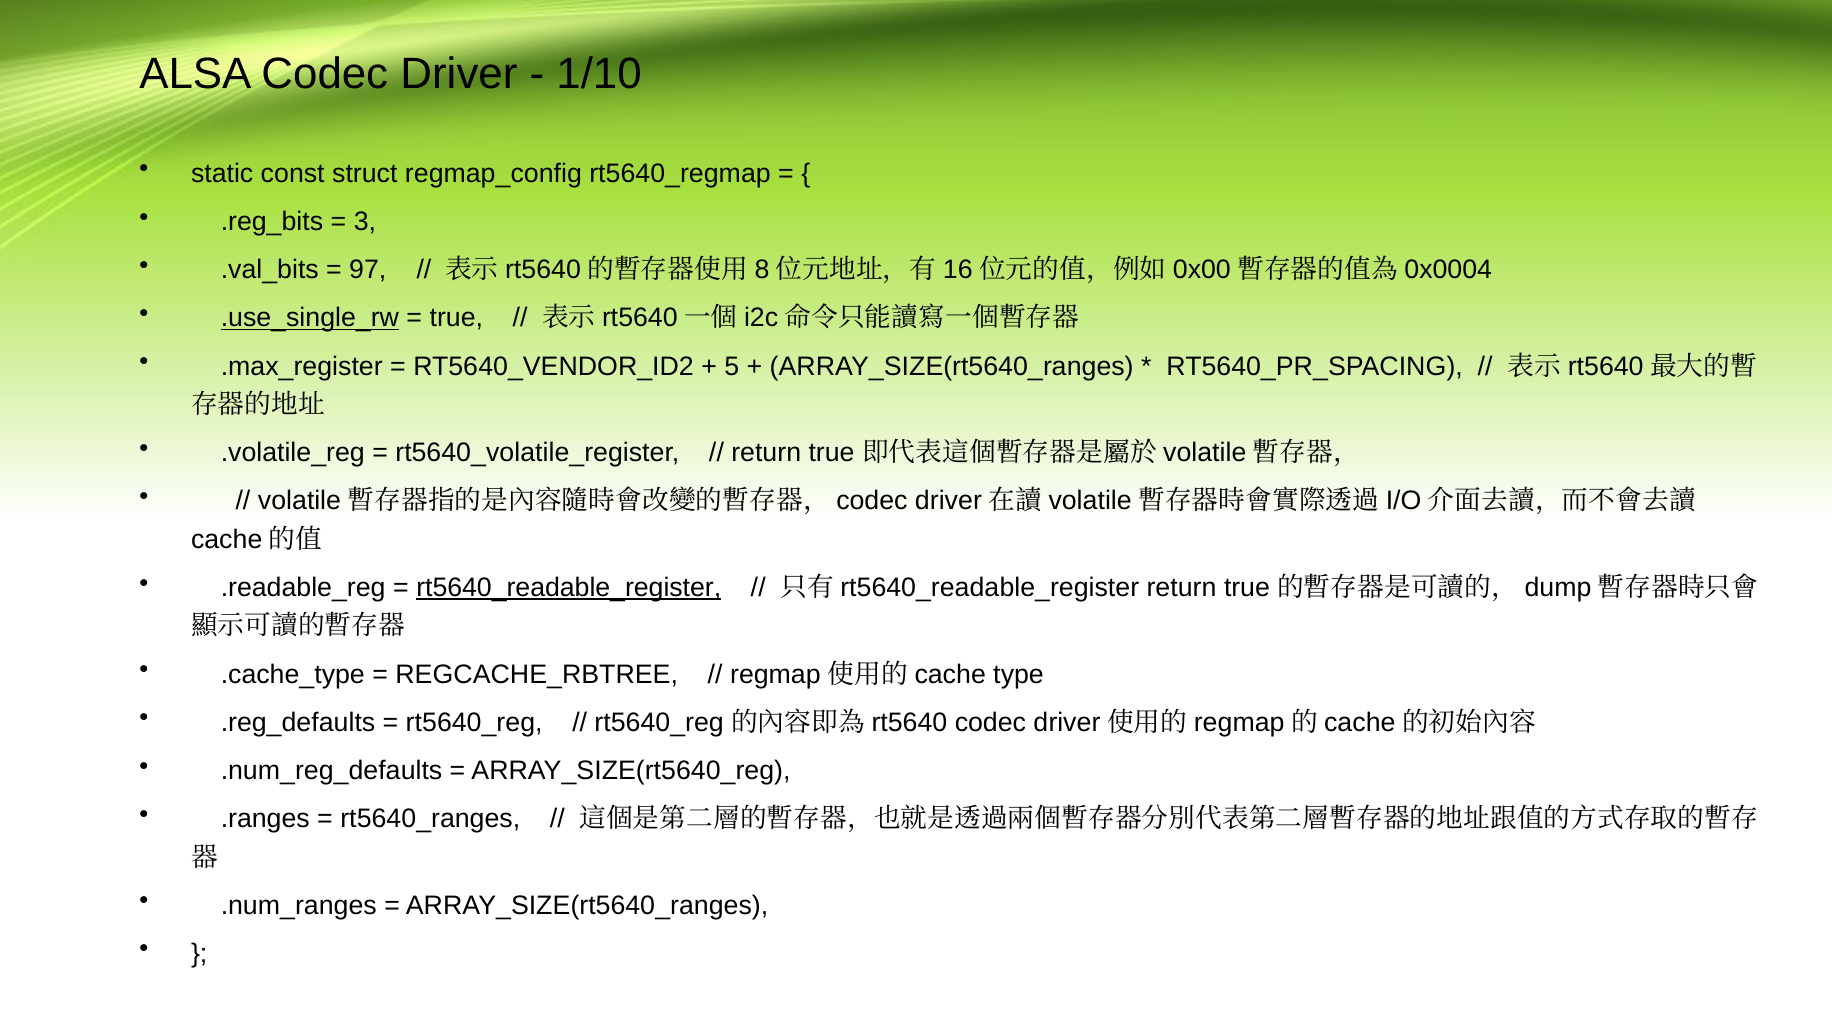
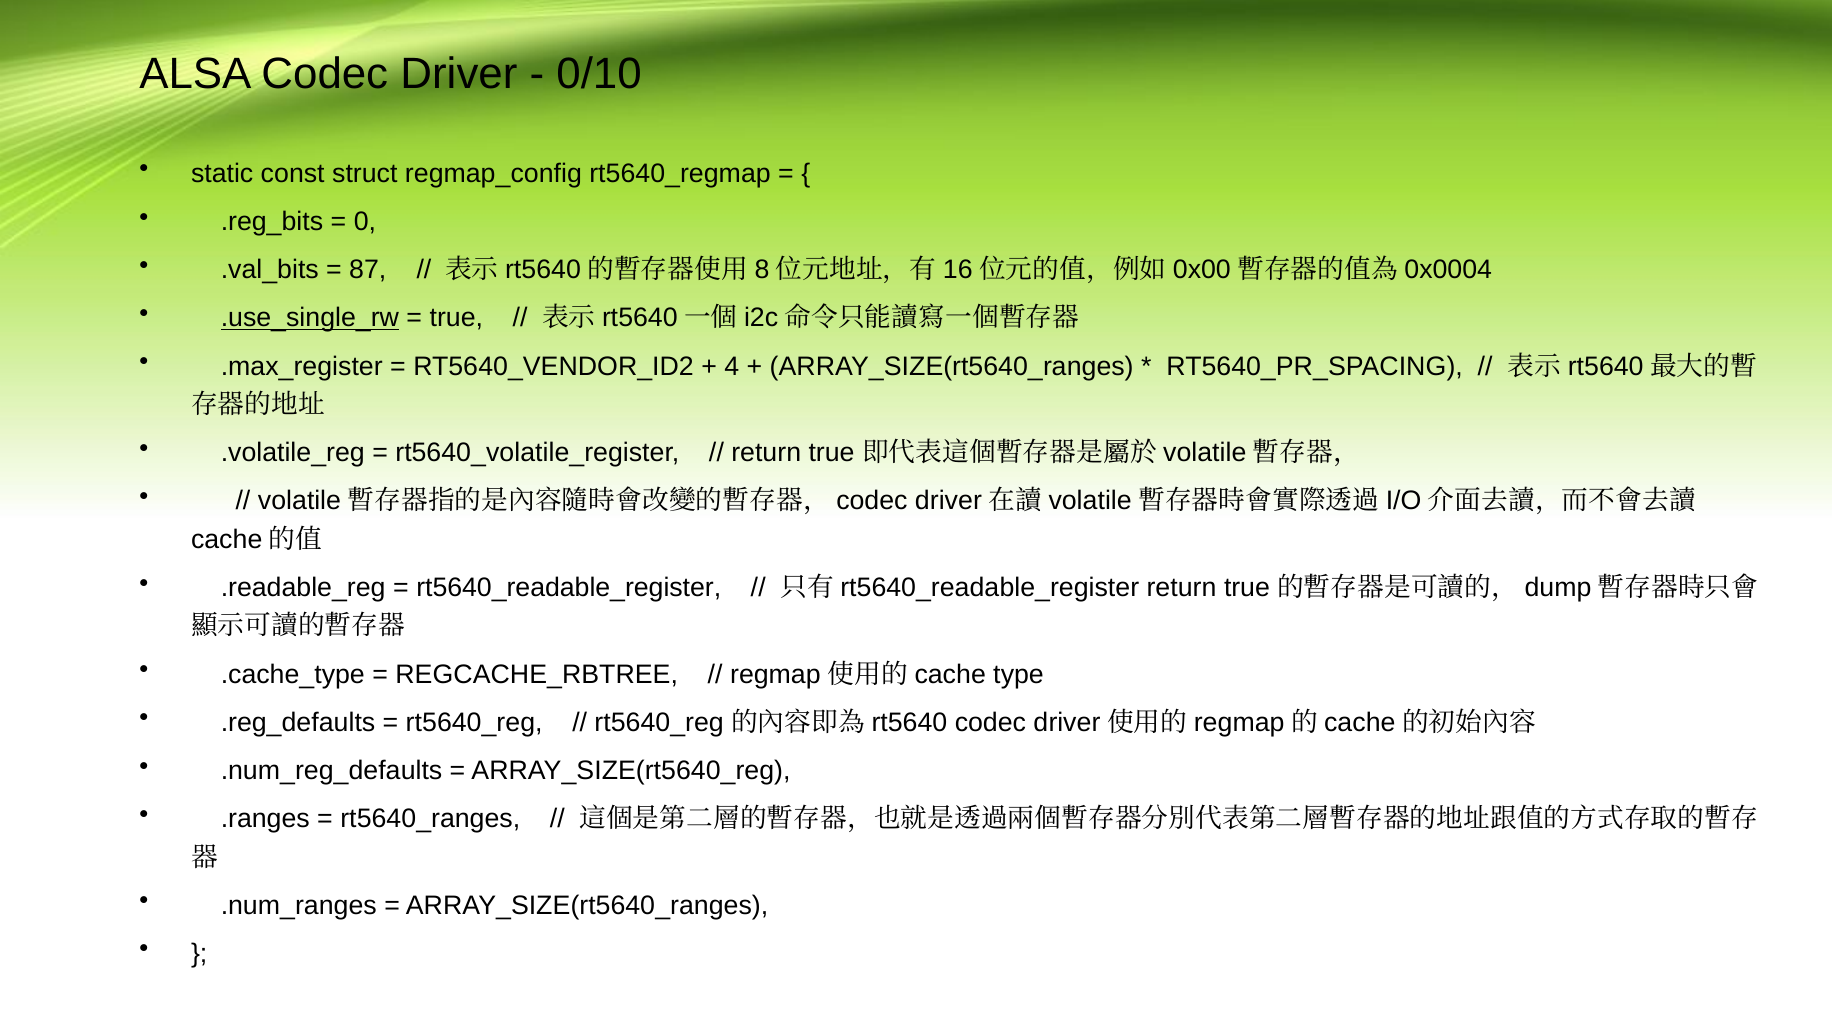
1/10: 1/10 -> 0/10 (599, 75)
3: 3 -> 0 (365, 222)
97: 97 -> 87 (368, 270)
5: 5 -> 4 (732, 366)
rt5640_readable_register underline: present -> none (569, 588)
